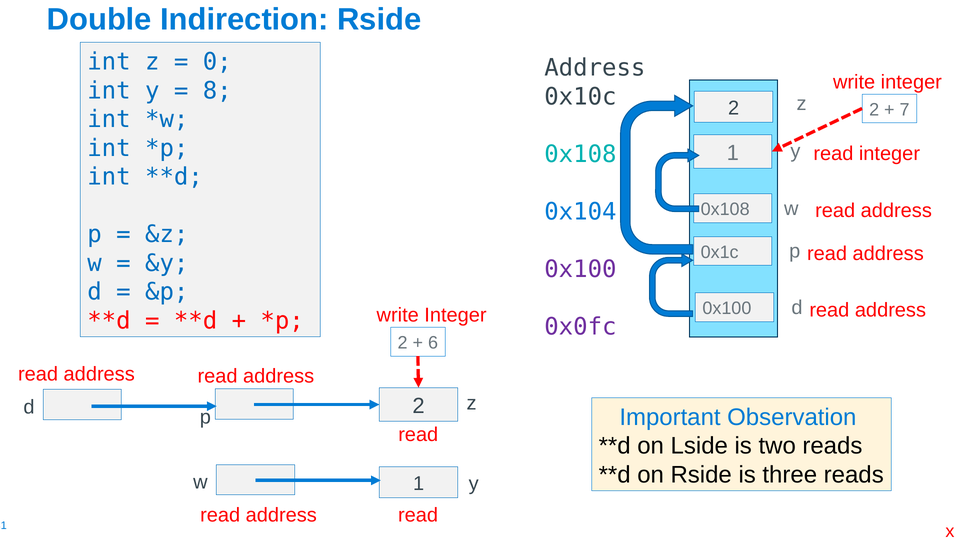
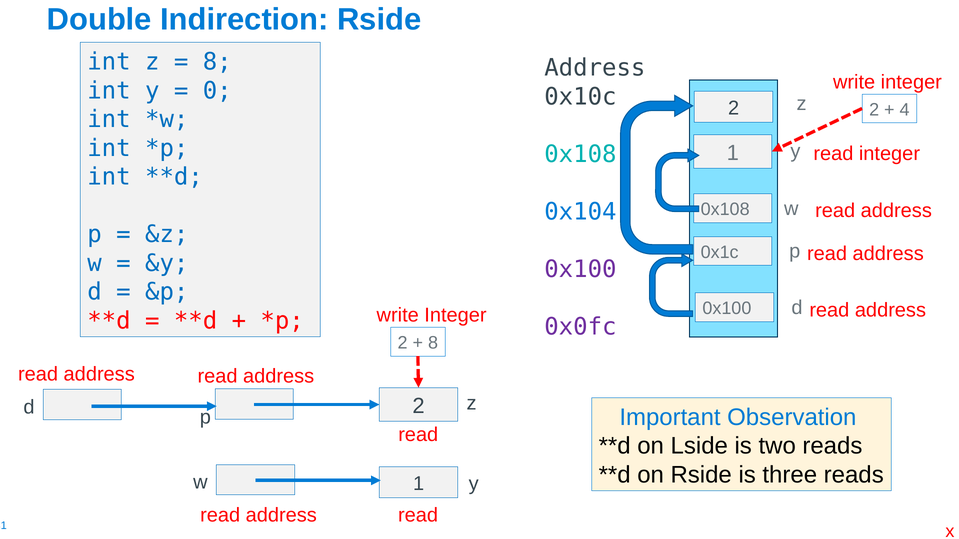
0: 0 -> 8 (217, 62)
8: 8 -> 0 (217, 91)
7: 7 -> 4 (905, 110)
6: 6 -> 8 (433, 343)
